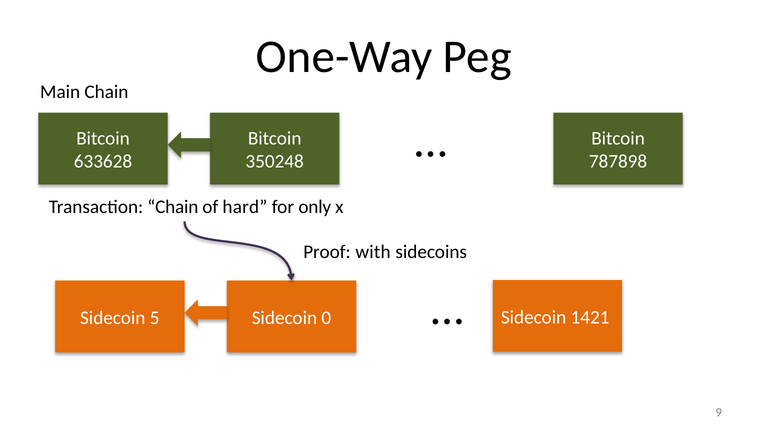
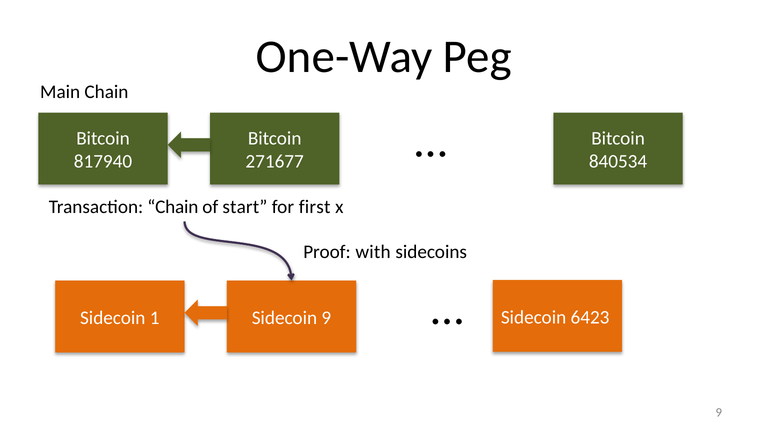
633628: 633628 -> 817940 (103, 161)
350248: 350248 -> 271677 (275, 161)
787898: 787898 -> 840534 (618, 161)
hard: hard -> start (245, 207)
only: only -> first (315, 207)
5: 5 -> 1 (155, 318)
Sidecoin 0: 0 -> 9 (326, 318)
1421: 1421 -> 6423 (590, 317)
